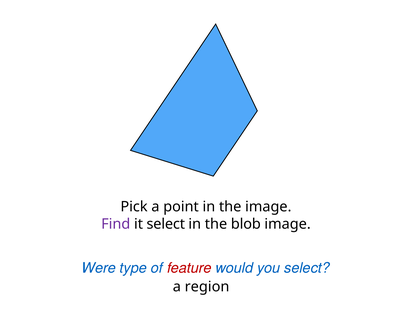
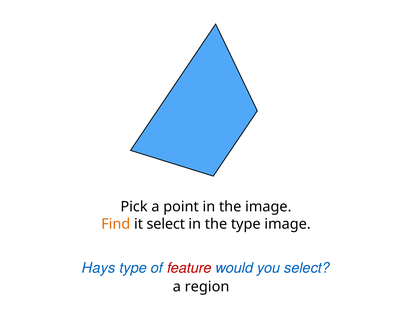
Find colour: purple -> orange (116, 224)
the blob: blob -> type (246, 224)
Were: Were -> Hays (99, 268)
